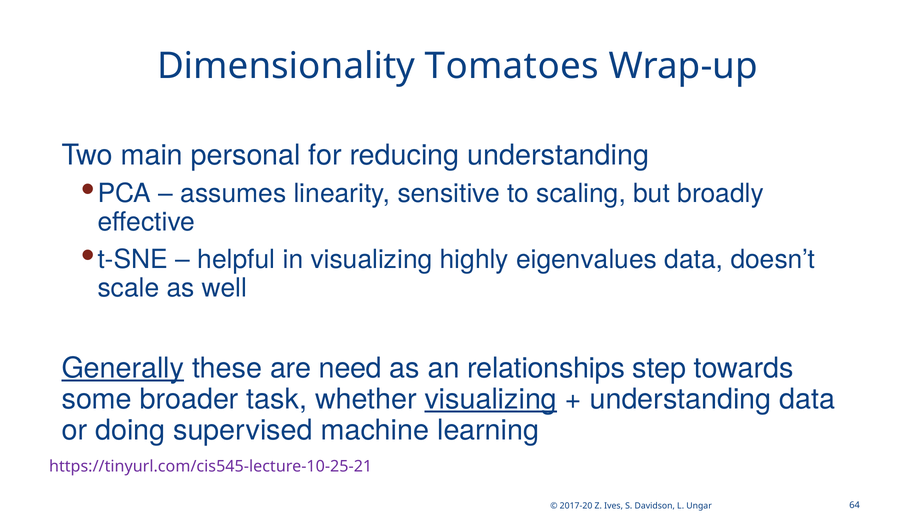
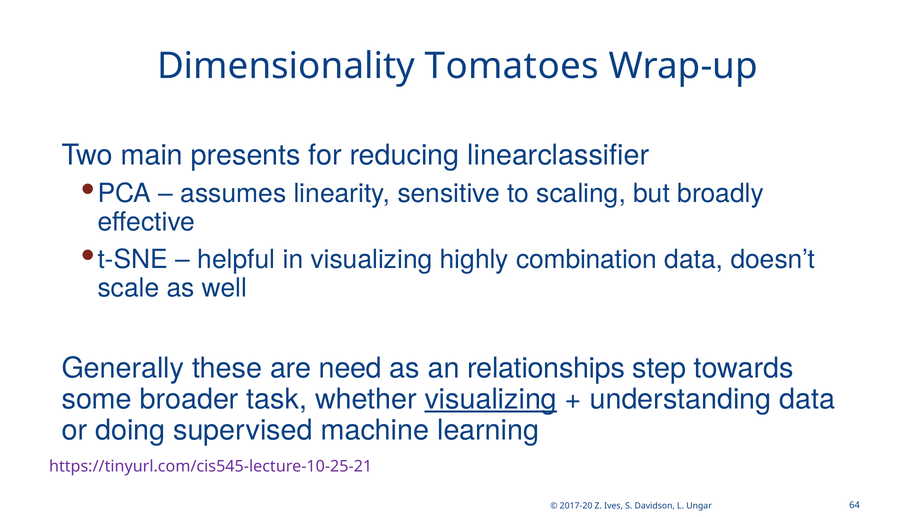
personal: personal -> presents (246, 155)
reducing understanding: understanding -> linearclassifier (558, 155)
eigenvalues: eigenvalues -> combination (587, 260)
Generally underline: present -> none (123, 368)
